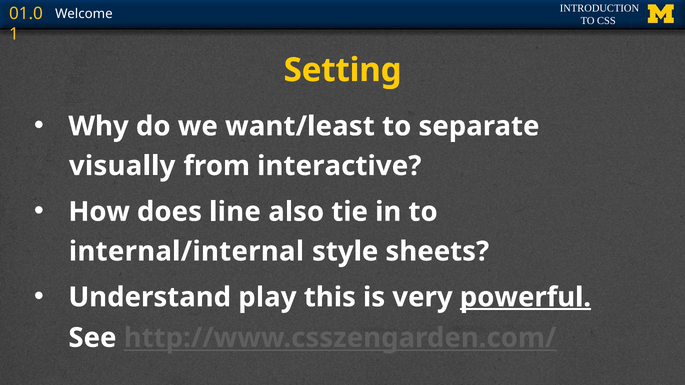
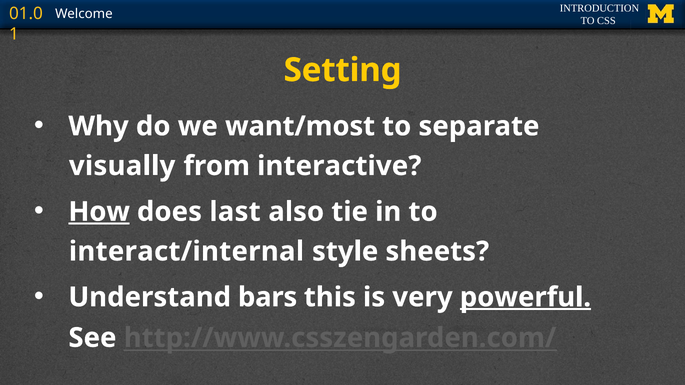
want/least: want/least -> want/most (300, 126)
How underline: none -> present (99, 212)
line: line -> last (235, 212)
internal/internal: internal/internal -> interact/internal (186, 252)
play: play -> bars (268, 297)
